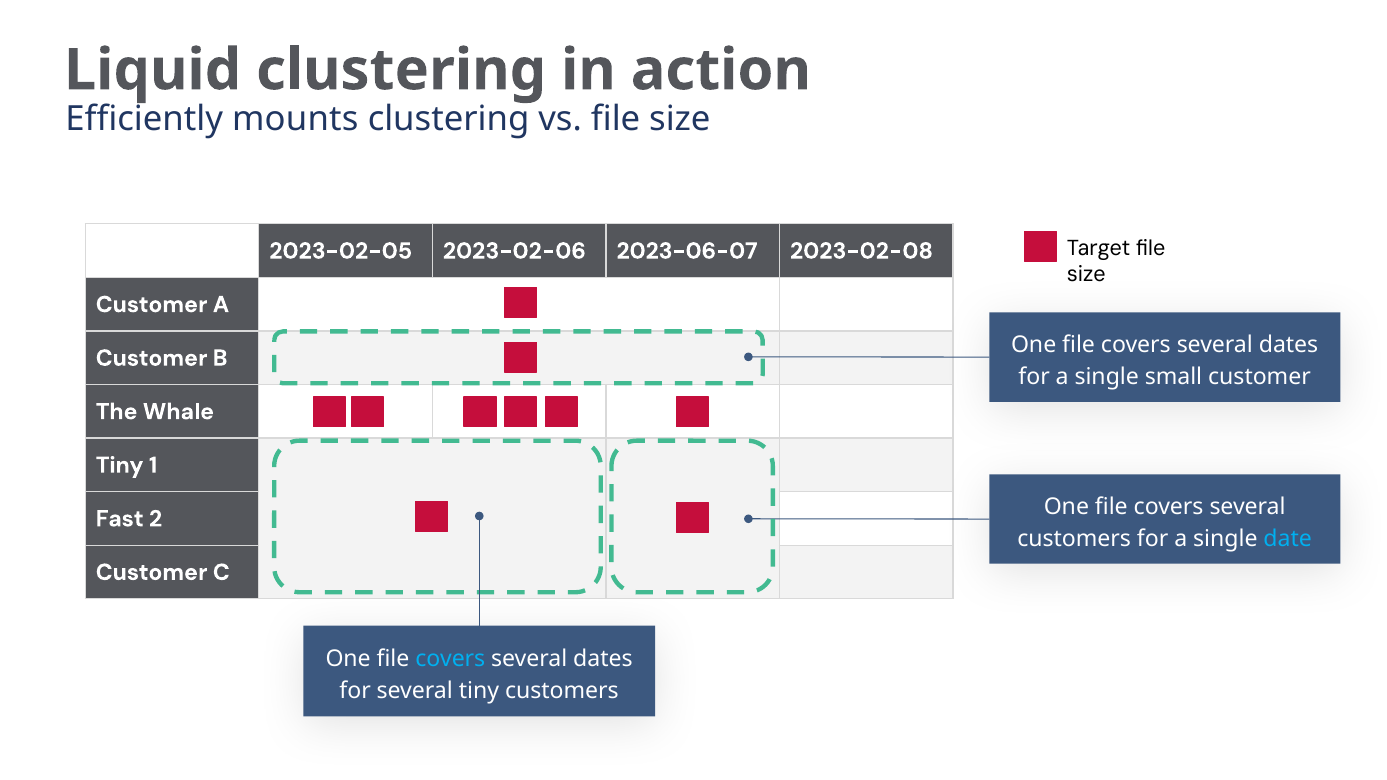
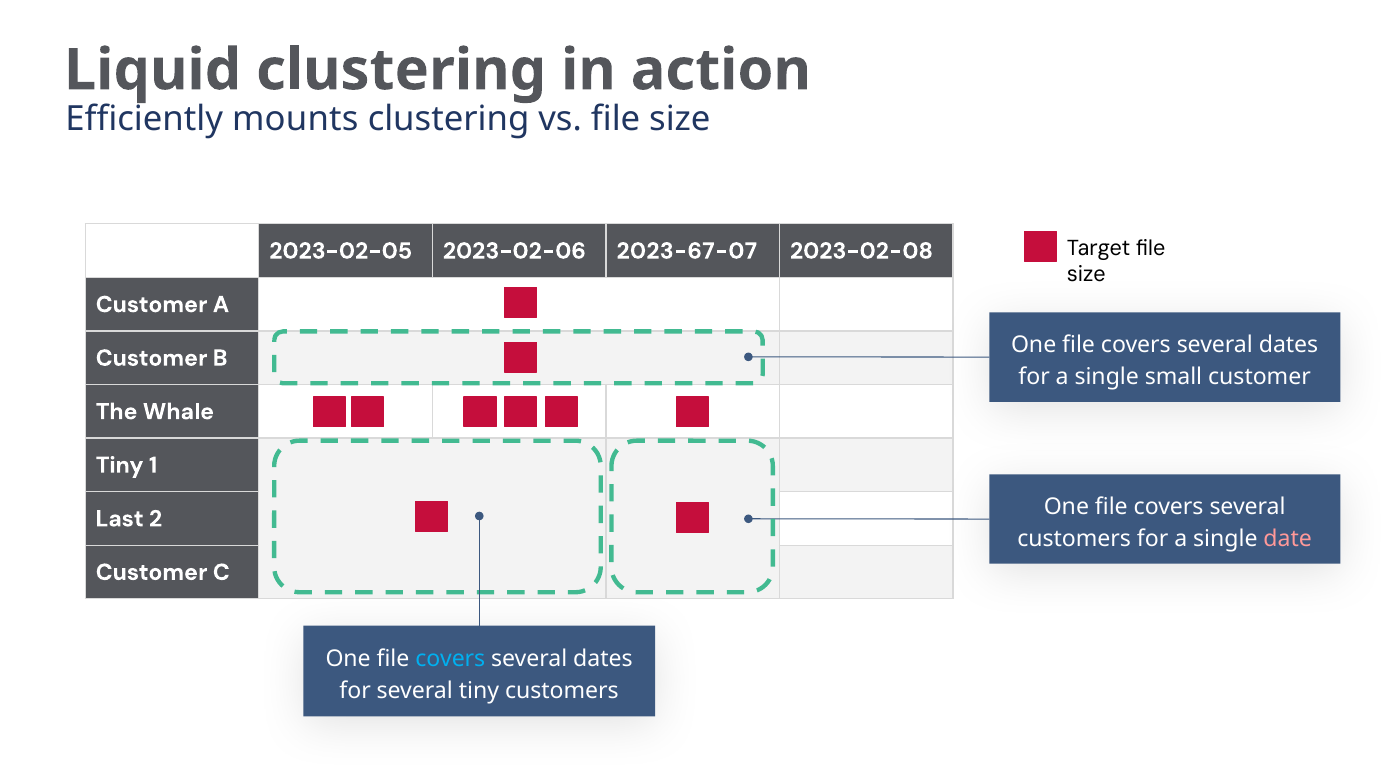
2023-06-07: 2023-06-07 -> 2023-67-07 (687, 251)
Fast: Fast -> Last (120, 519)
date colour: light blue -> pink (1288, 539)
